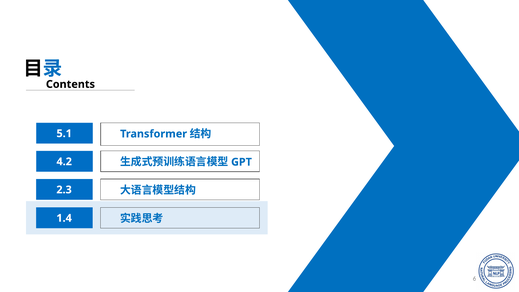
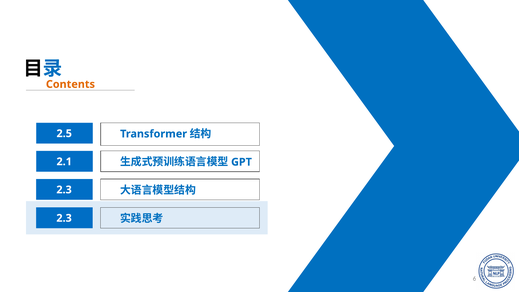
Contents colour: black -> orange (70, 84)
5.1: 5.1 -> 2.5 (64, 133)
4.2: 4.2 -> 2.1 (64, 162)
1.4: 1.4 -> 2.3 (64, 218)
